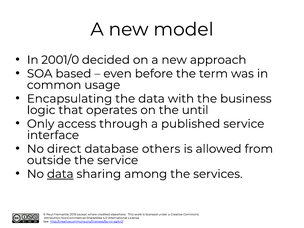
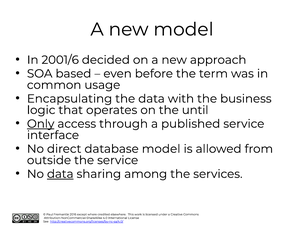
2001/0: 2001/0 -> 2001/6 (60, 60)
Only underline: none -> present (41, 124)
database others: others -> model (161, 149)
